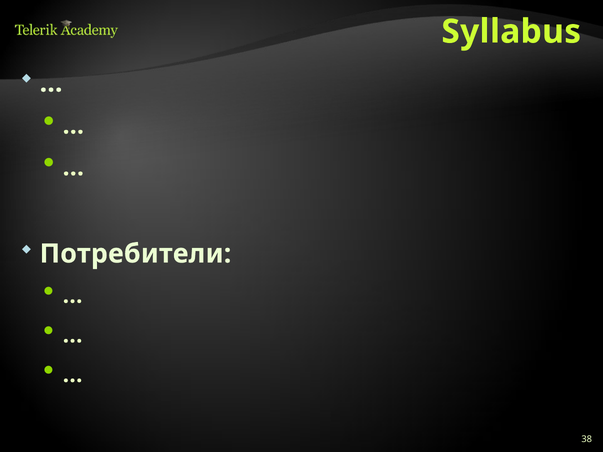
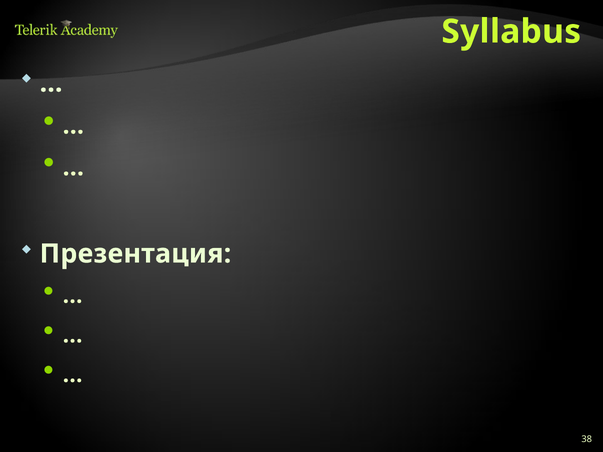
Потребители: Потребители -> Презентация (135, 254)
